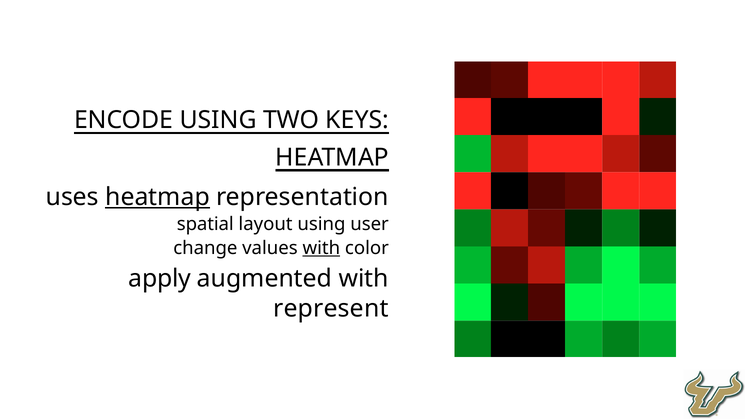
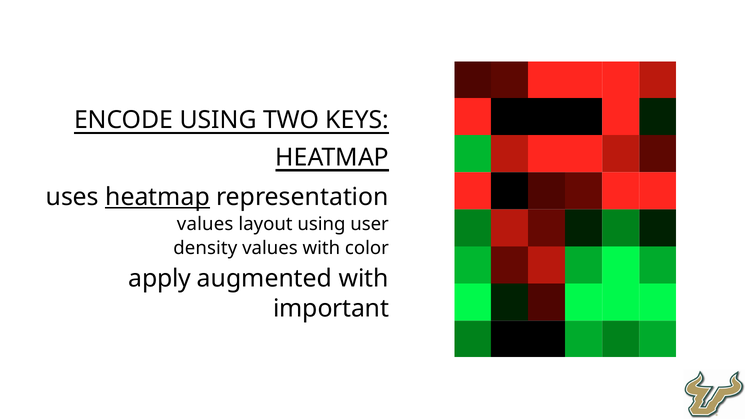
spatial: spatial -> values (205, 224)
change: change -> density (205, 248)
with underline: present -> none (321, 248)
represent: represent -> important (331, 308)
